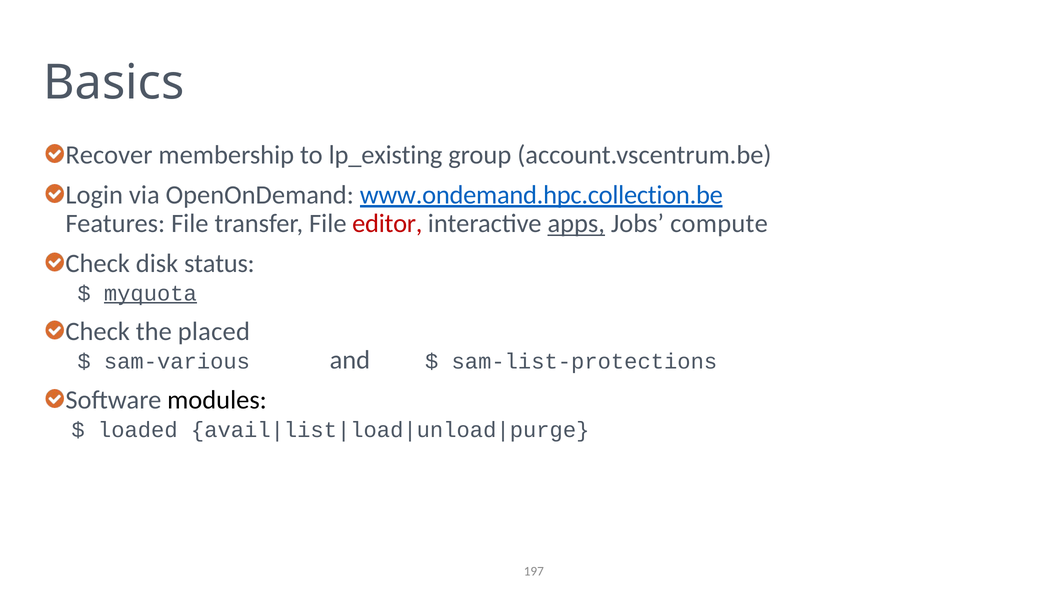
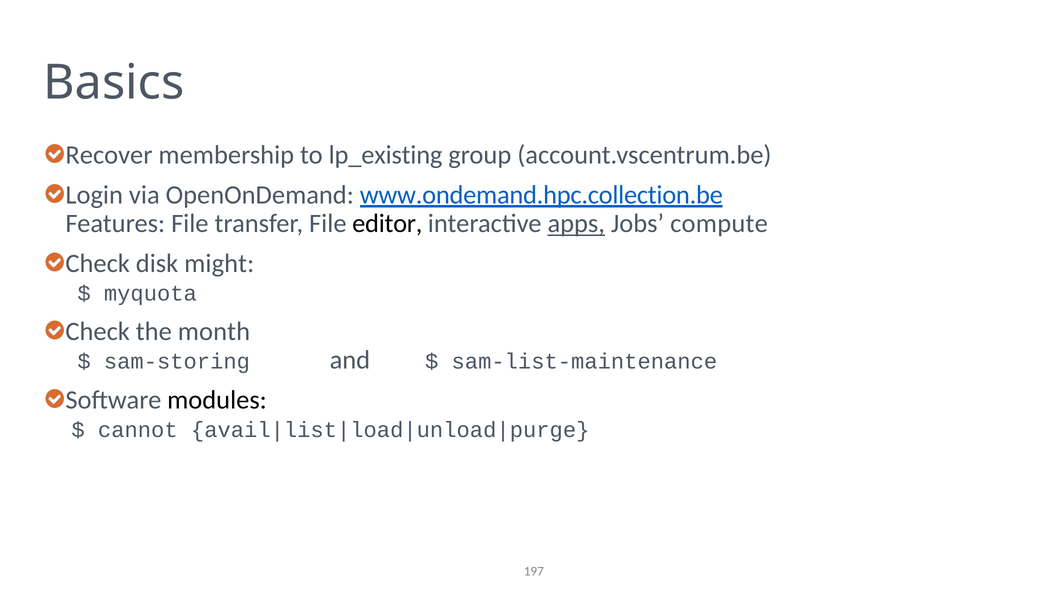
editor colour: red -> black (387, 224)
status: status -> might (219, 263)
myquota underline: present -> none (150, 293)
placed: placed -> month (214, 332)
sam-various: sam-various -> sam-storing (177, 362)
sam-list-protections: sam-list-protections -> sam-list-maintenance (584, 362)
loaded: loaded -> cannot (138, 430)
